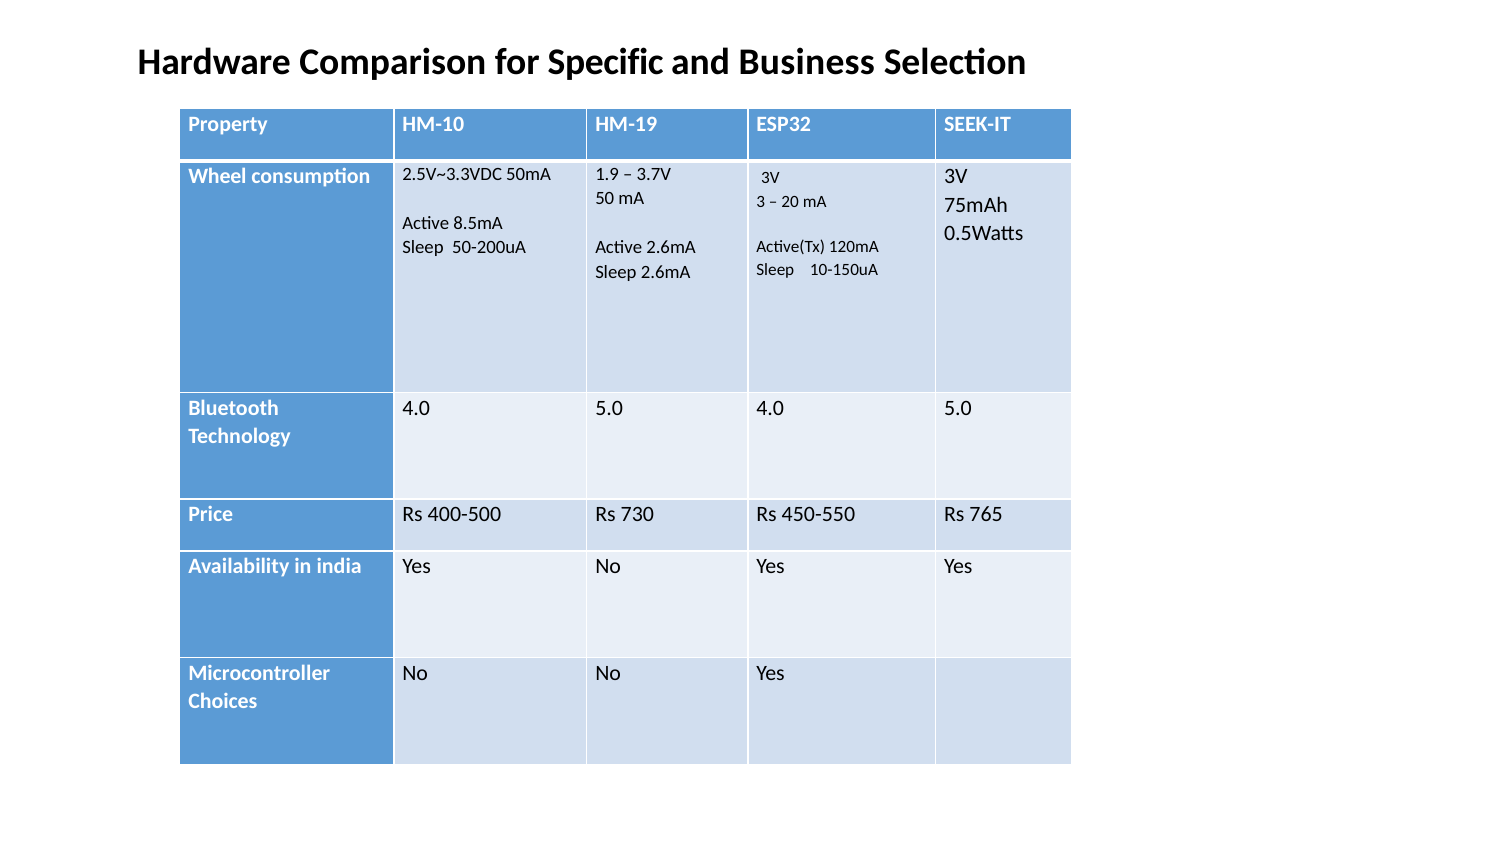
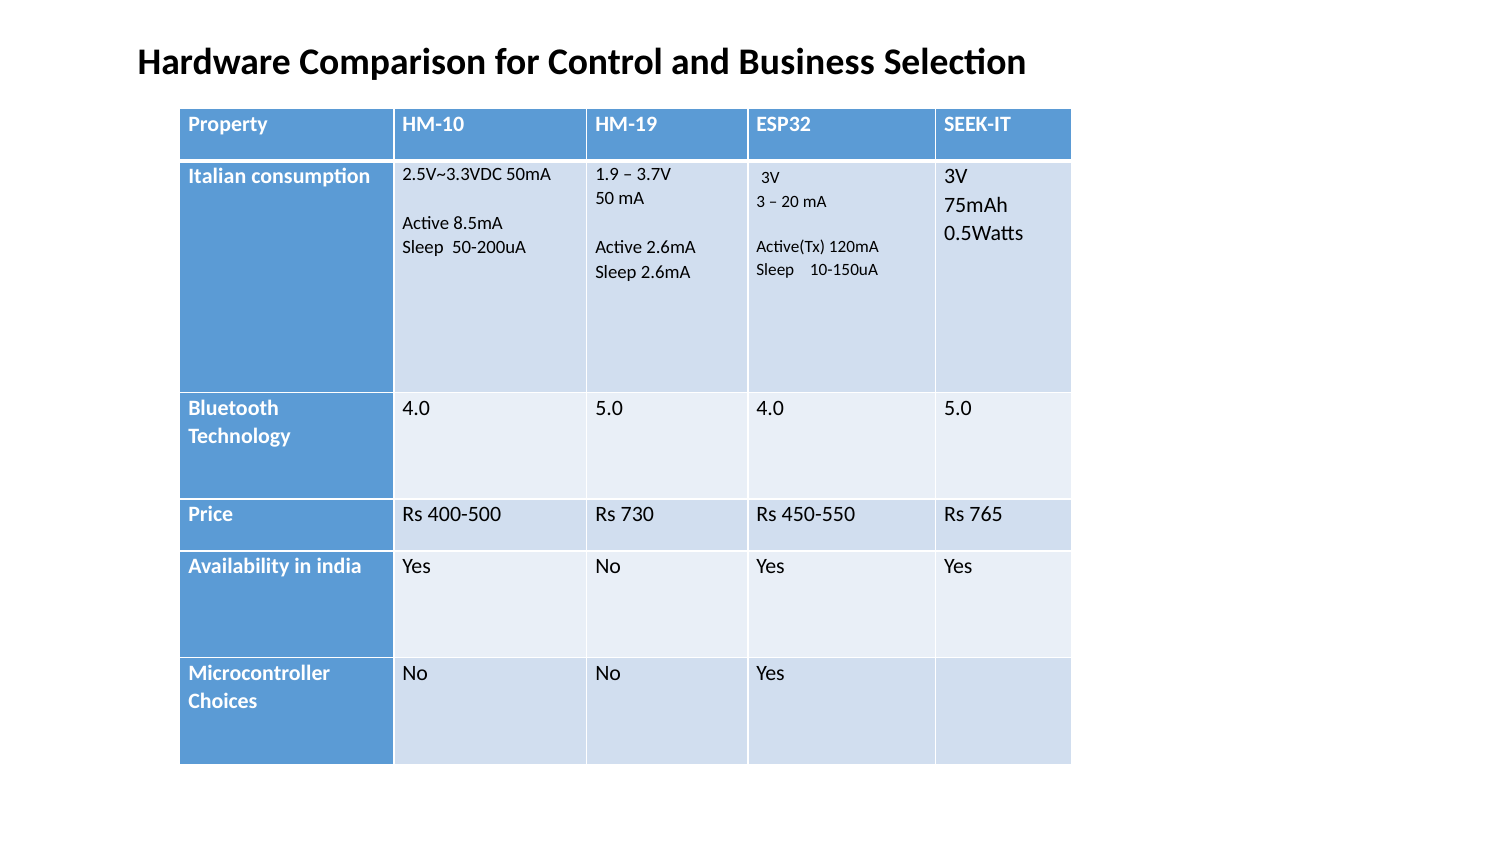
Specific: Specific -> Control (606, 62)
Wheel: Wheel -> Italian (217, 176)
